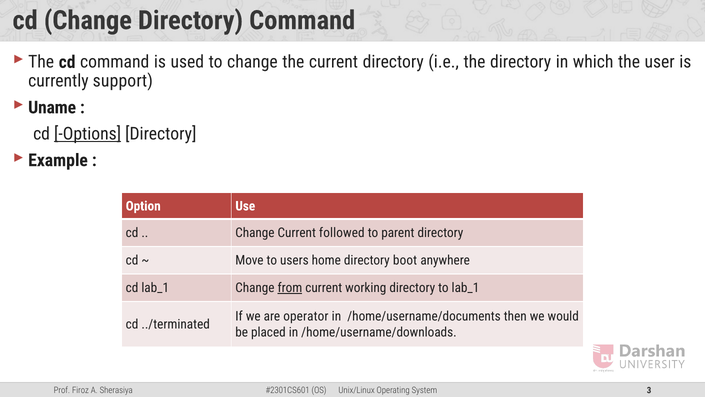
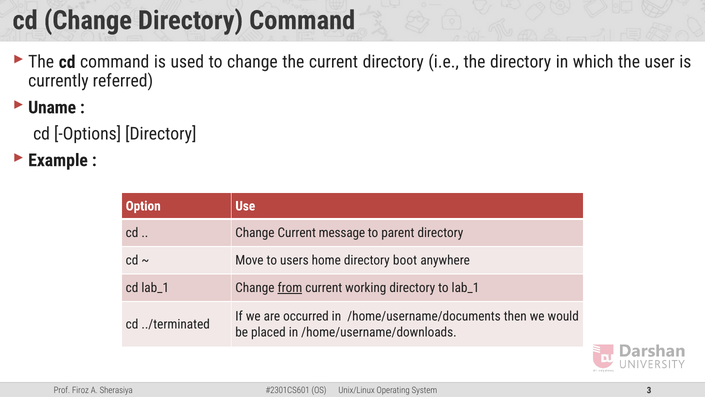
support: support -> referred (123, 81)
Options underline: present -> none (88, 134)
followed: followed -> message (342, 233)
operator: operator -> occurred (306, 316)
